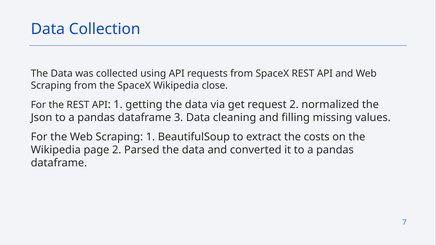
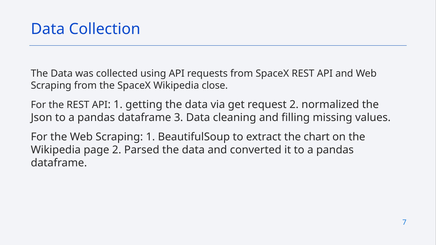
costs: costs -> chart (317, 137)
